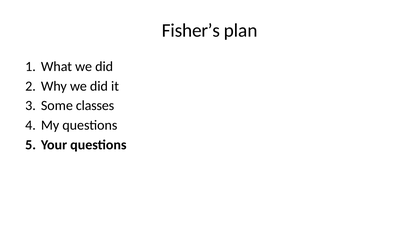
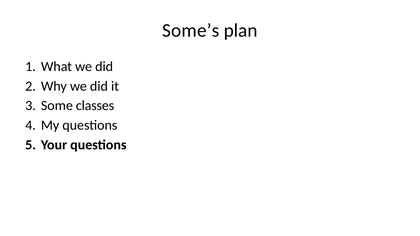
Fisher’s: Fisher’s -> Some’s (191, 30)
